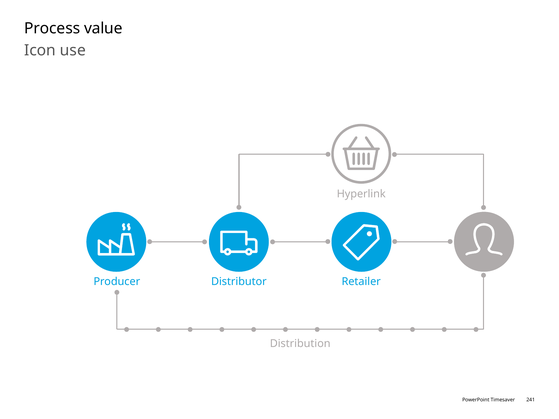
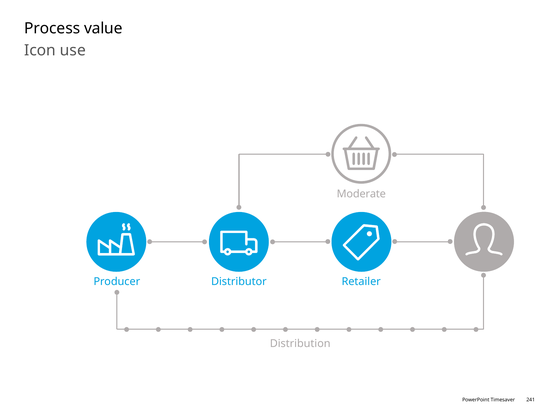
Hyperlink: Hyperlink -> Moderate (361, 194)
